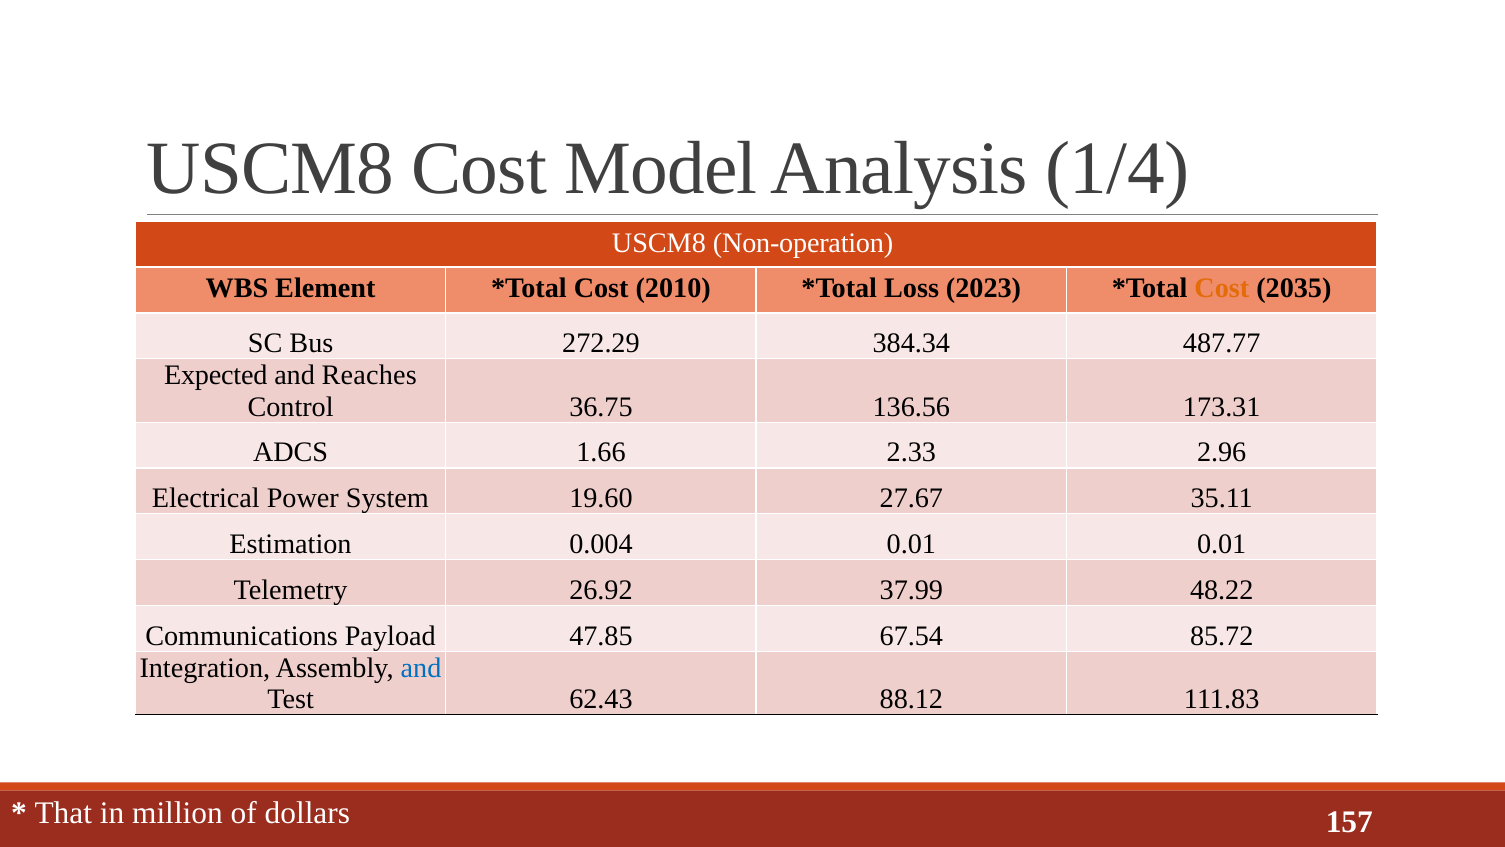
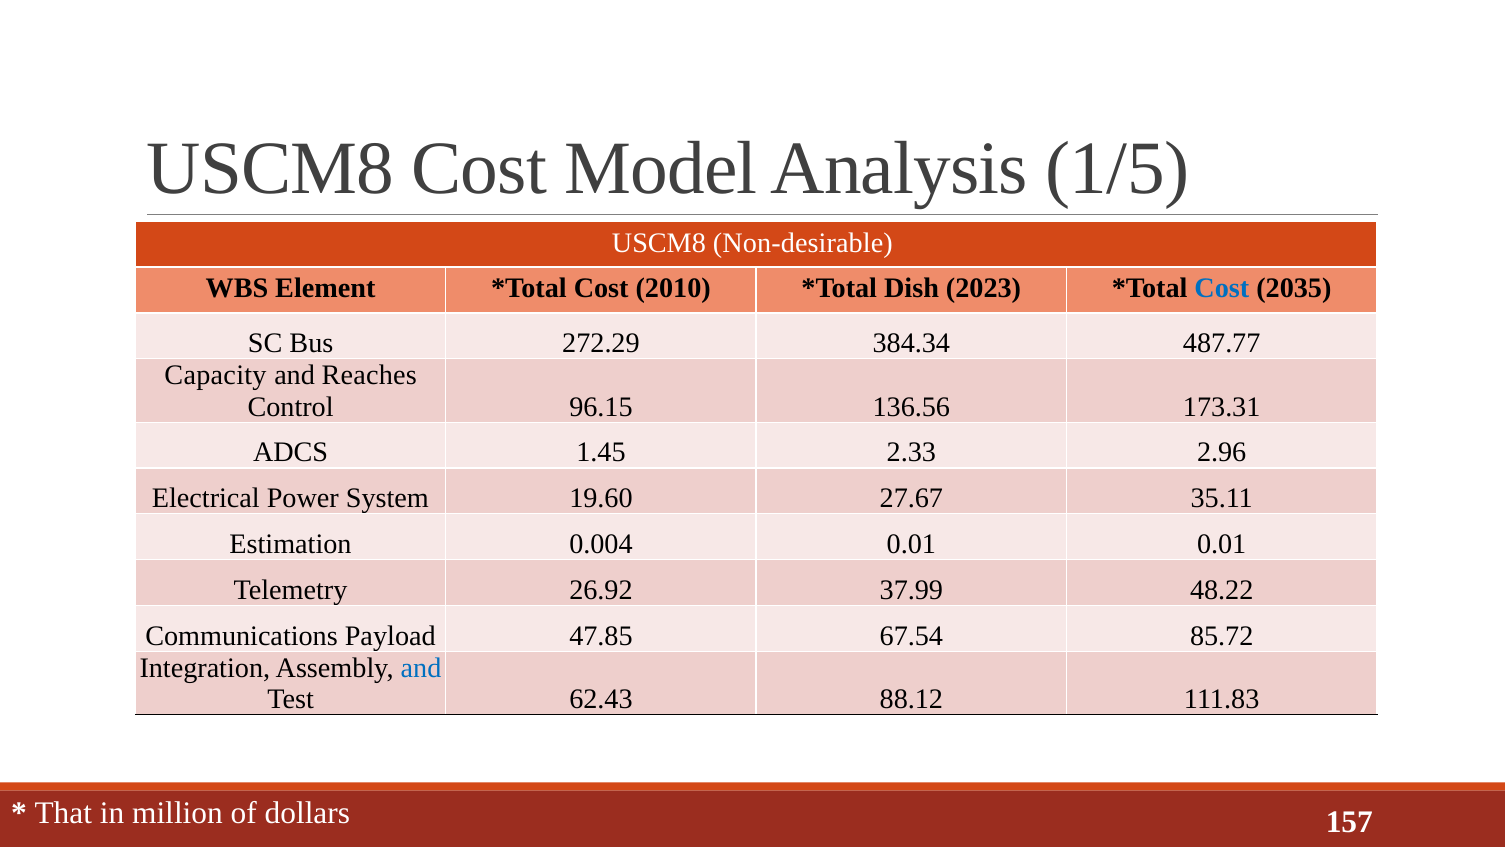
1/4: 1/4 -> 1/5 (1117, 169)
Non-operation: Non-operation -> Non-desirable (803, 243)
Loss: Loss -> Dish (912, 289)
Cost colour: orange -> blue (1222, 289)
Expected: Expected -> Capacity (216, 375)
36.75: 36.75 -> 96.15 (601, 407)
1.66: 1.66 -> 1.45 (601, 452)
